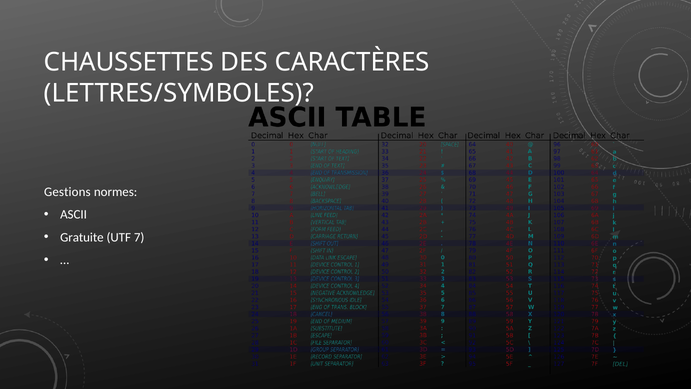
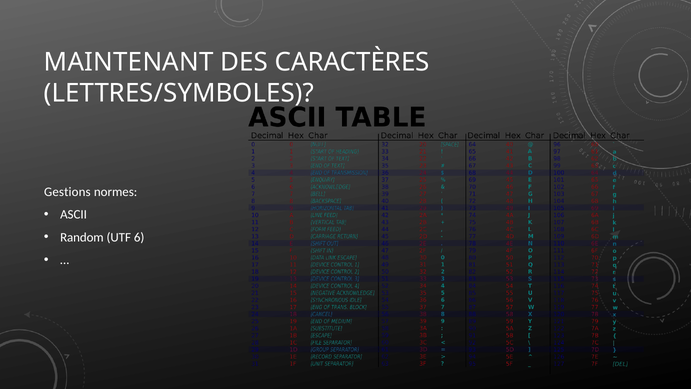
CHAUSSETTES: CHAUSSETTES -> MAINTENANT (129, 62)
Gratuite: Gratuite -> Random (82, 237)
7: 7 -> 6 (139, 237)
